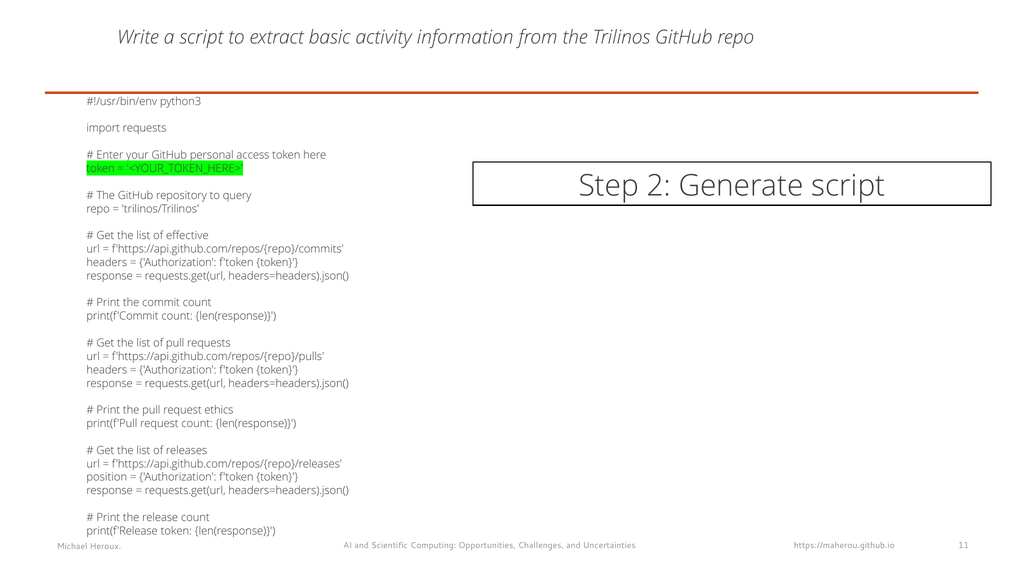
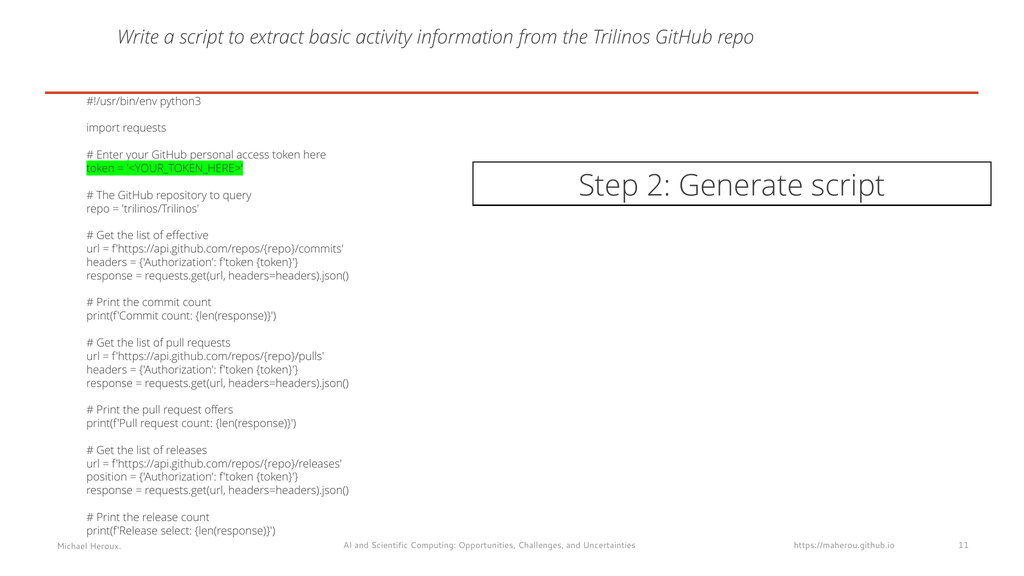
ethics: ethics -> offers (219, 410)
print(f'Release token: token -> select (176, 531)
